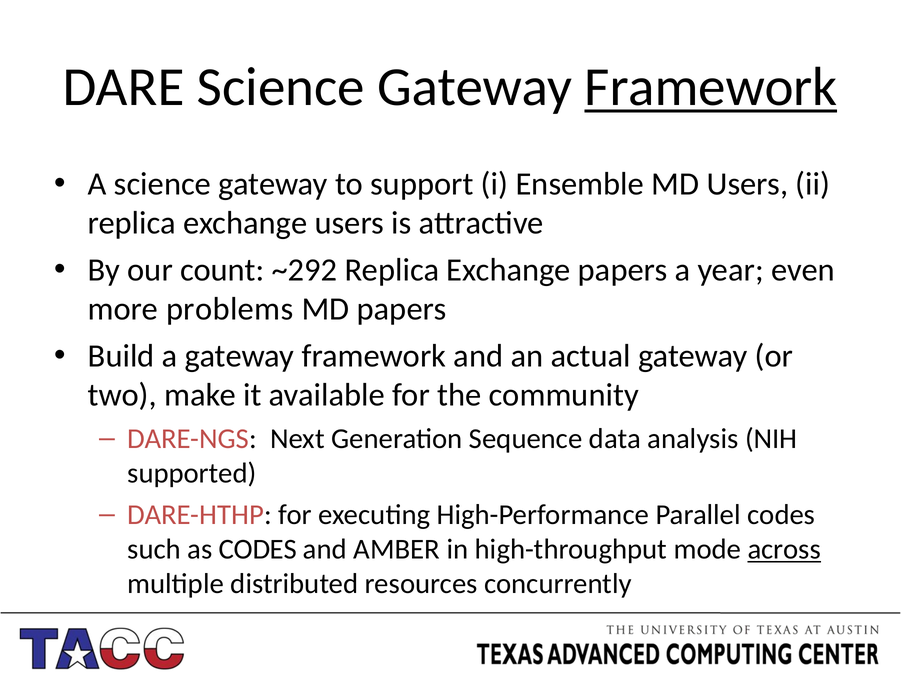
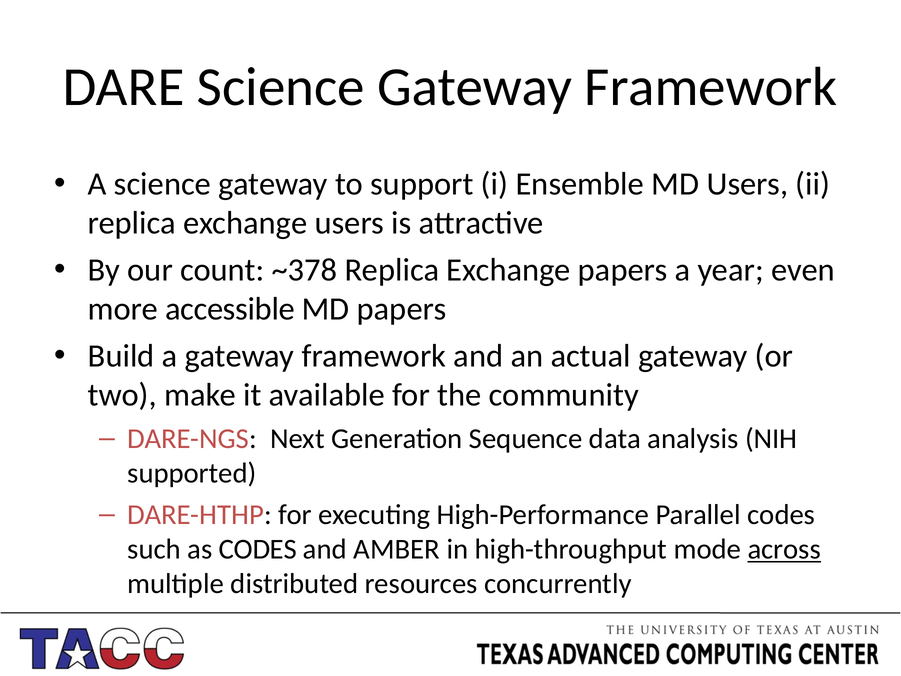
Framework underline: present -> none (711, 87)
~292: ~292 -> ~378 (305, 270)
problems: problems -> accessible (230, 309)
